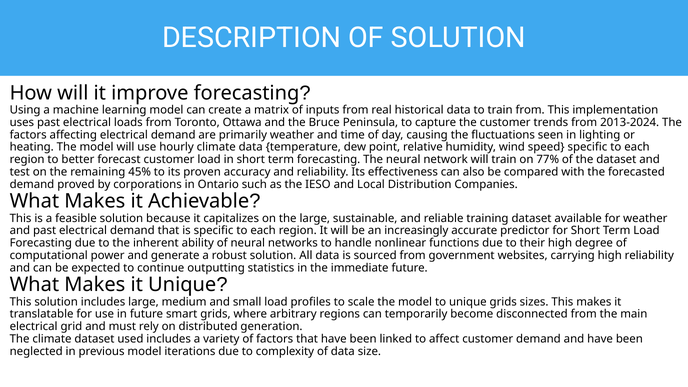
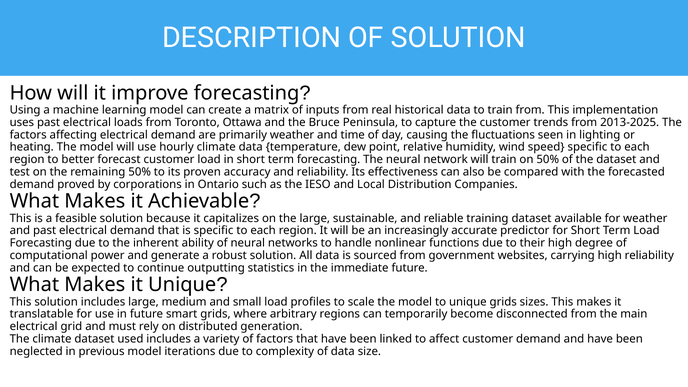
2013-2024: 2013-2024 -> 2013-2025 (630, 122)
on 77%: 77% -> 50% (548, 160)
remaining 45%: 45% -> 50% (140, 172)
